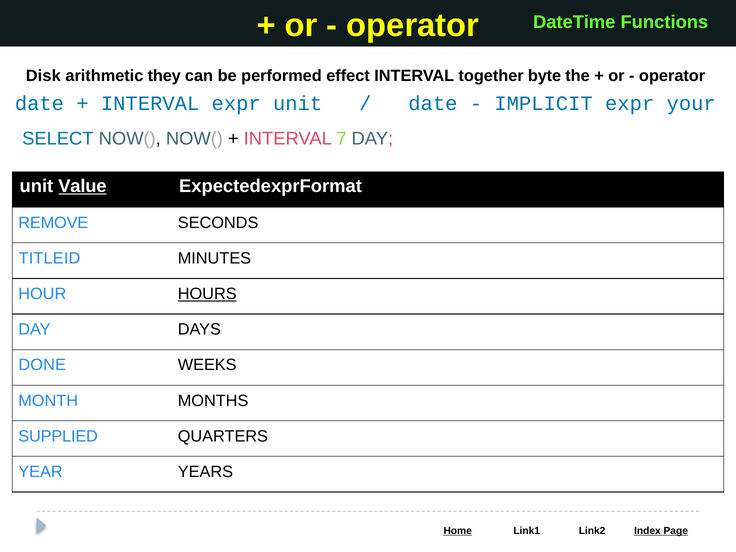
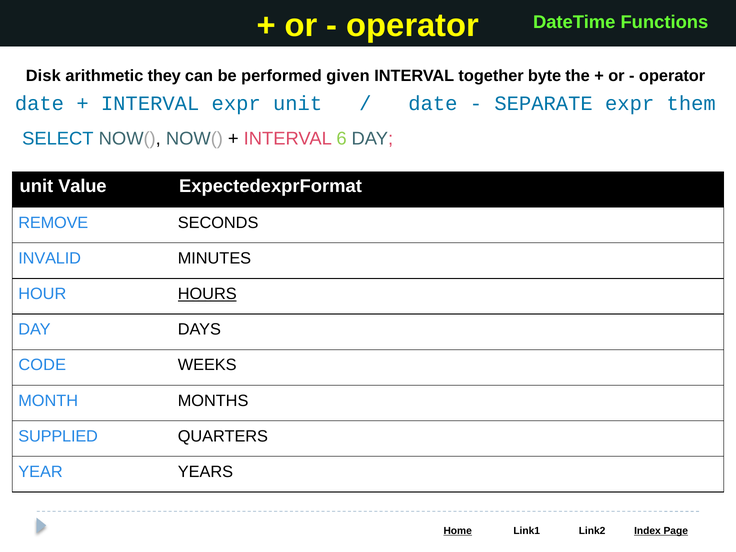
effect: effect -> given (348, 76)
IMPLICIT: IMPLICIT -> SEPARATE (544, 103)
your: your -> them (691, 103)
7: 7 -> 6 (342, 139)
Value underline: present -> none (82, 186)
TITLEID: TITLEID -> INVALID (50, 258)
DONE: DONE -> CODE (42, 365)
